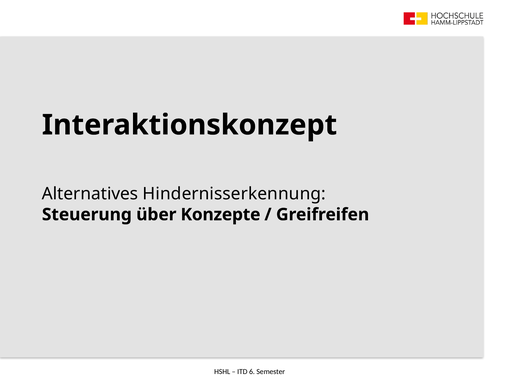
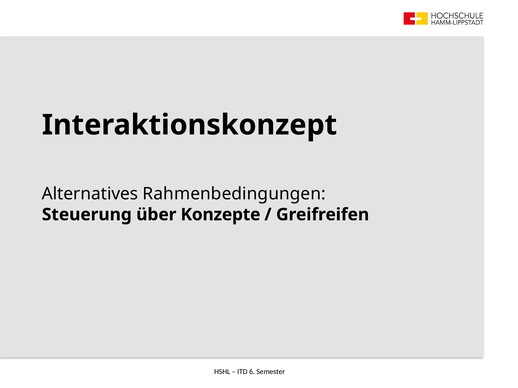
Hindernisserkennung: Hindernisserkennung -> Rahmenbedingungen (234, 194)
